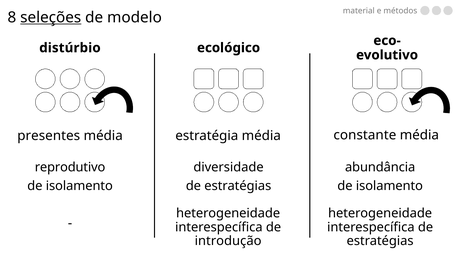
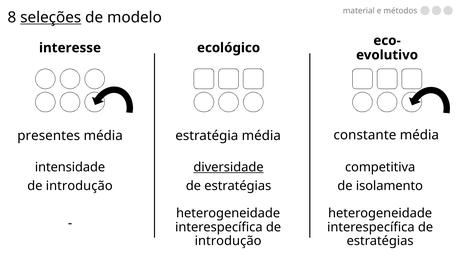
distúrbio: distúrbio -> interesse (70, 48)
reprodutivo: reprodutivo -> intensidade (70, 167)
diversidade underline: none -> present (229, 167)
abundância: abundância -> competitiva (380, 167)
isolamento: isolamento -> introdução (79, 186)
